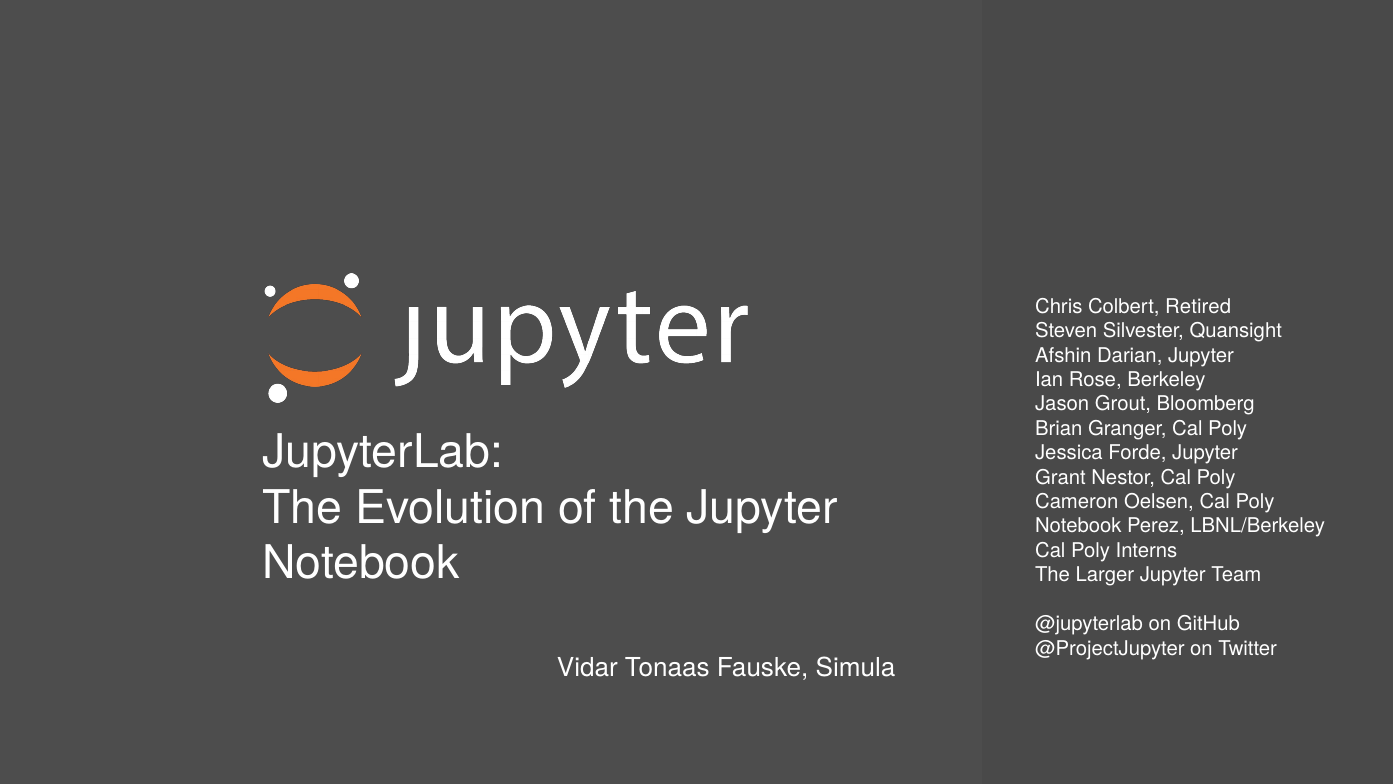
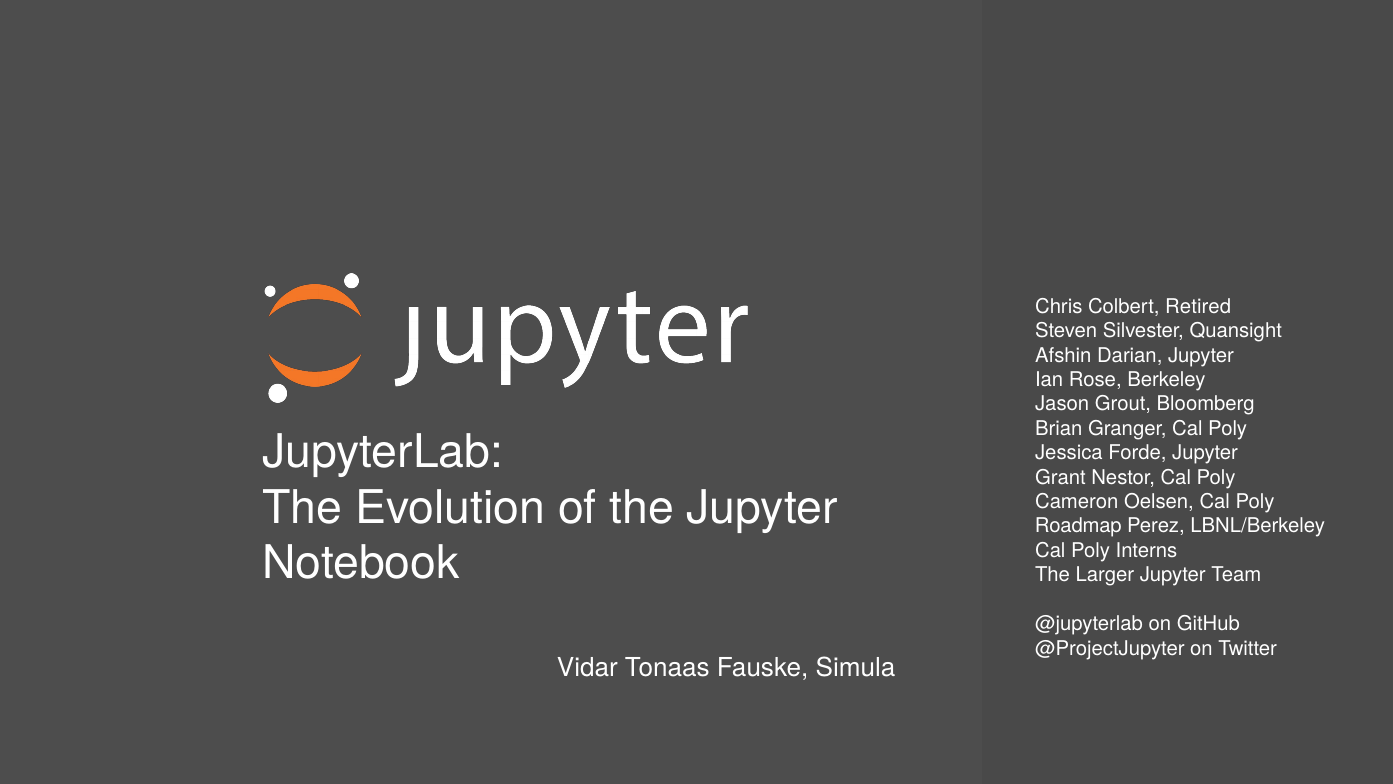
Notebook: Notebook -> Roadmap (1078, 526)
